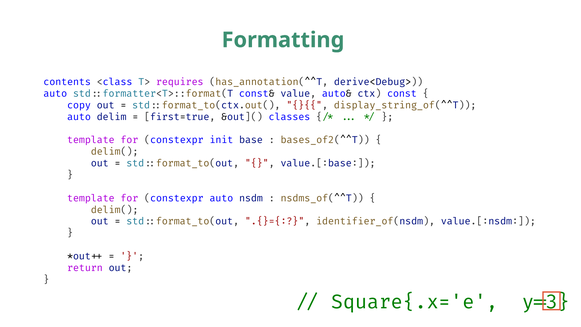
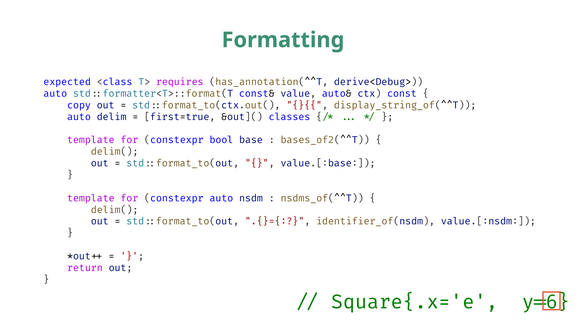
contents: contents -> expected (67, 82)
init: init -> bool (221, 140)
.y=3: .y=3 -> .y=6 (540, 302)
